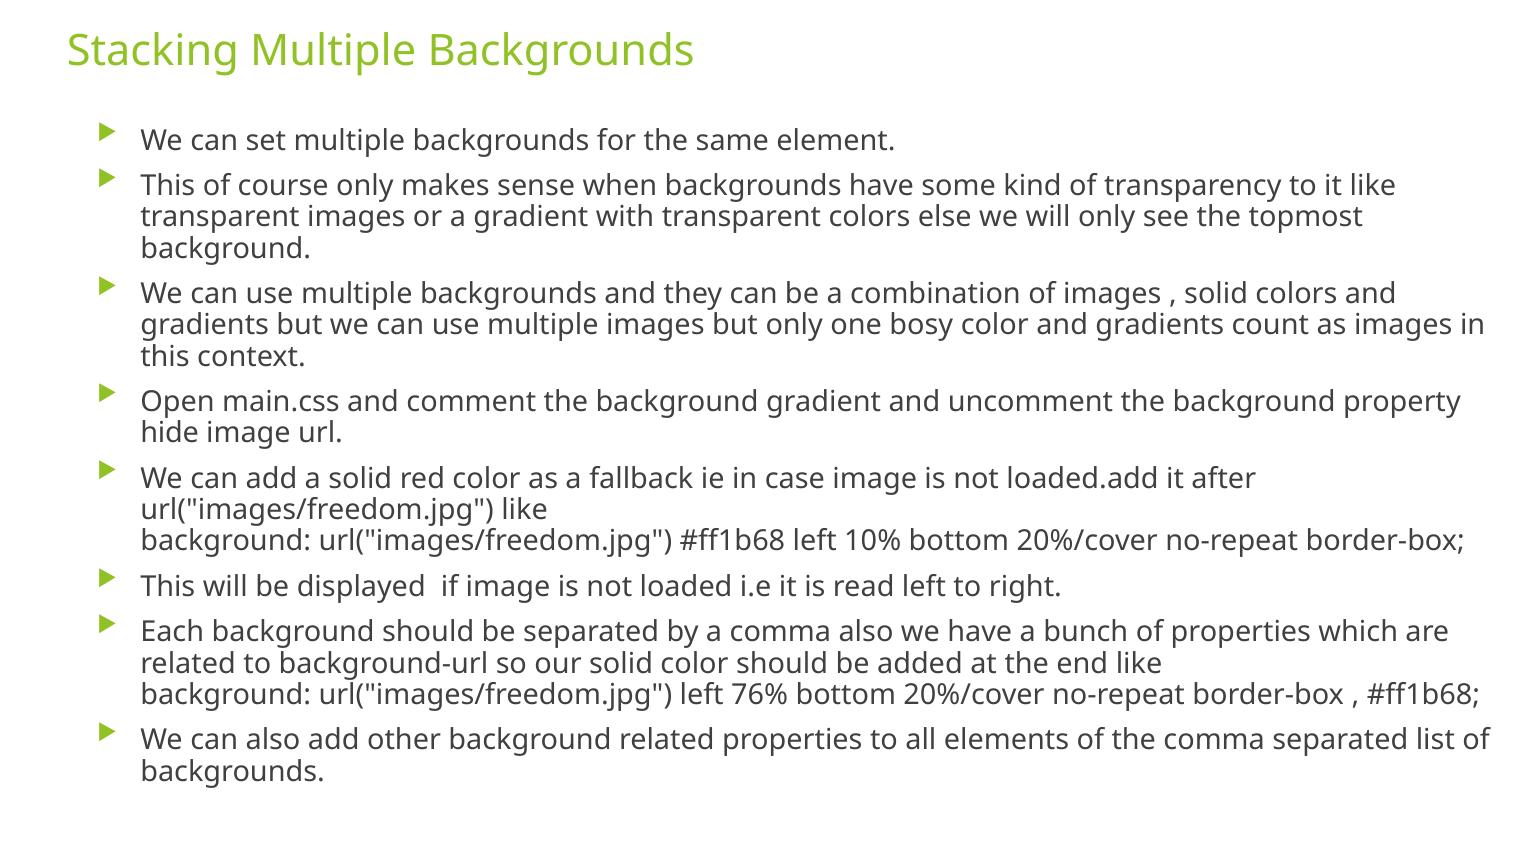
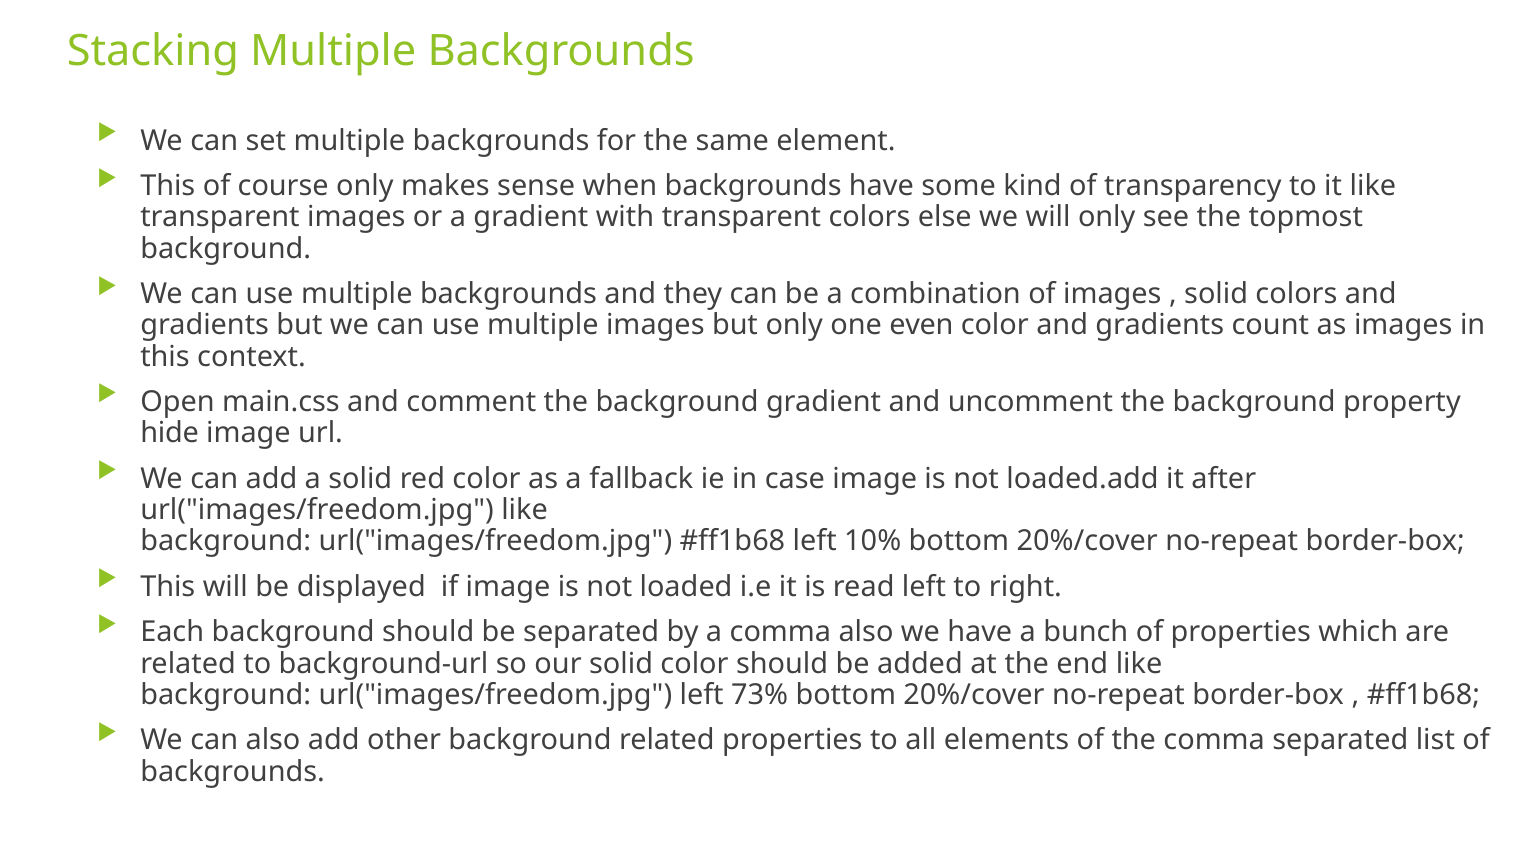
bosy: bosy -> even (921, 325)
76%: 76% -> 73% (760, 695)
